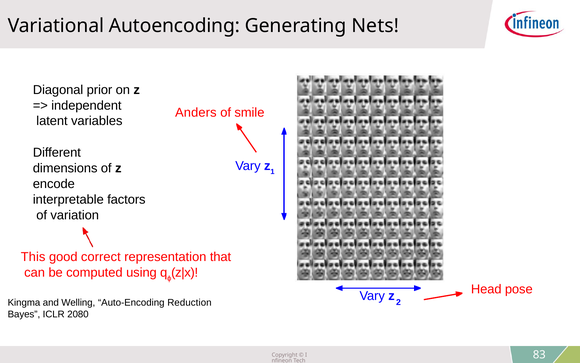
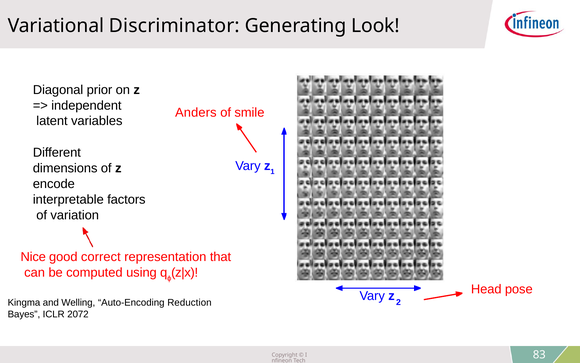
Autoencoding: Autoencoding -> Discriminator (174, 26)
Nets: Nets -> Look (375, 26)
This: This -> Nice (33, 257)
2080: 2080 -> 2072 (78, 314)
